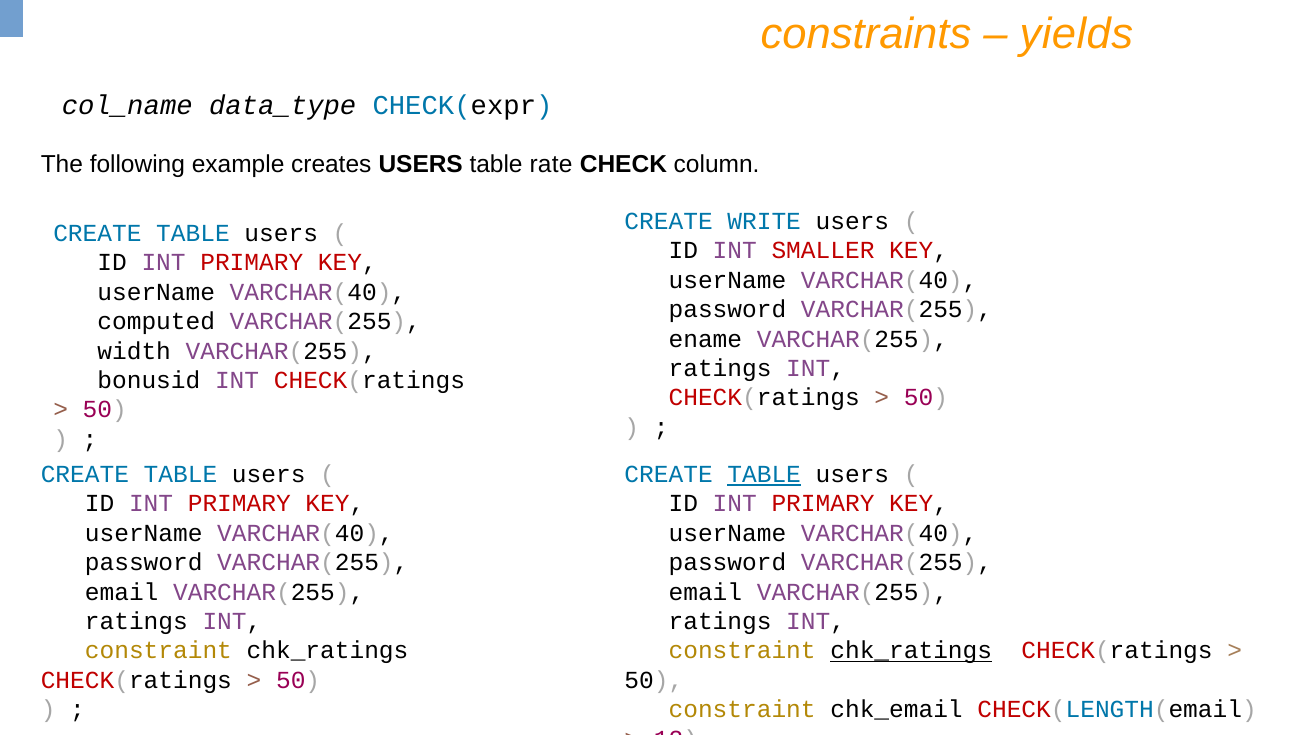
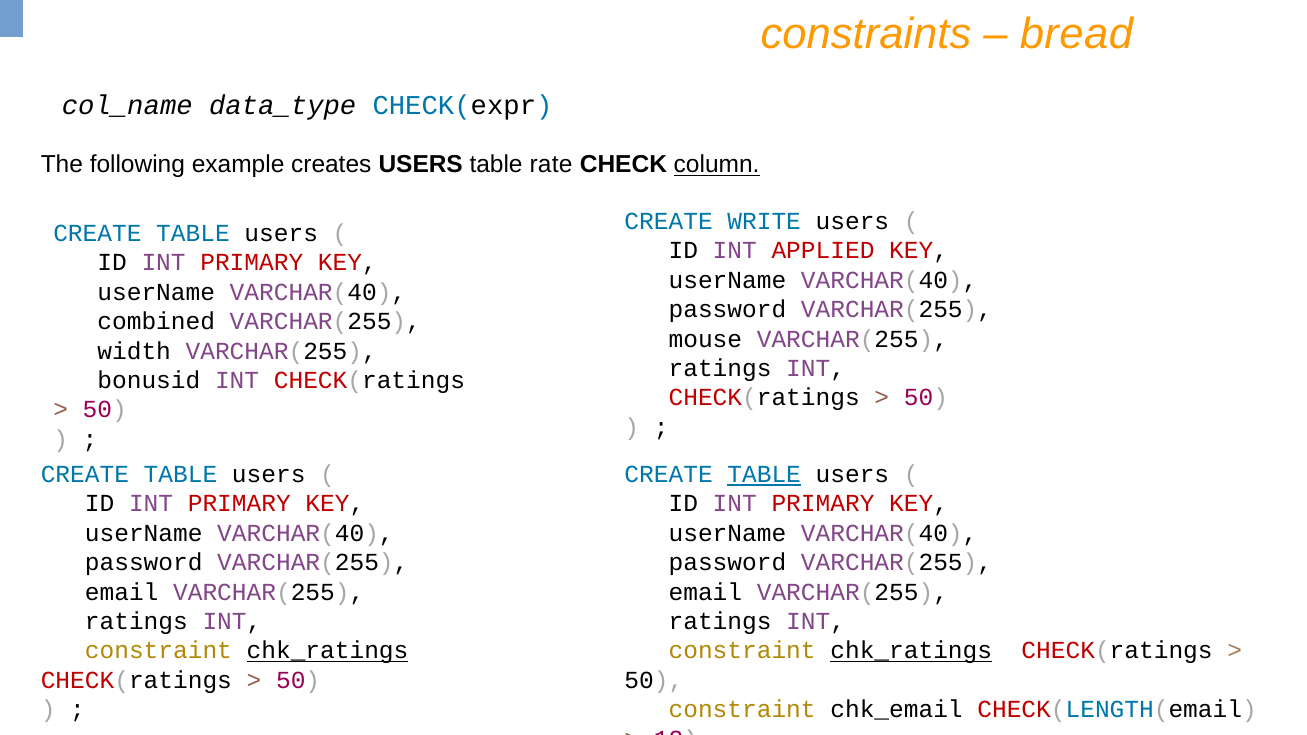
yields: yields -> bread (1076, 34)
column underline: none -> present (717, 165)
SMALLER: SMALLER -> APPLIED (823, 251)
computed: computed -> combined (156, 322)
ename: ename -> mouse (705, 339)
chk_ratings underline: none -> present (328, 651)
